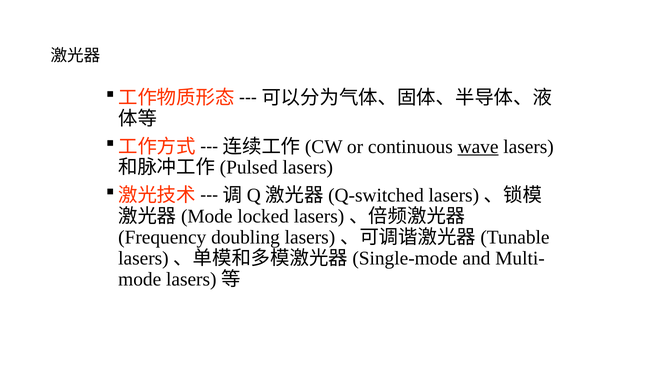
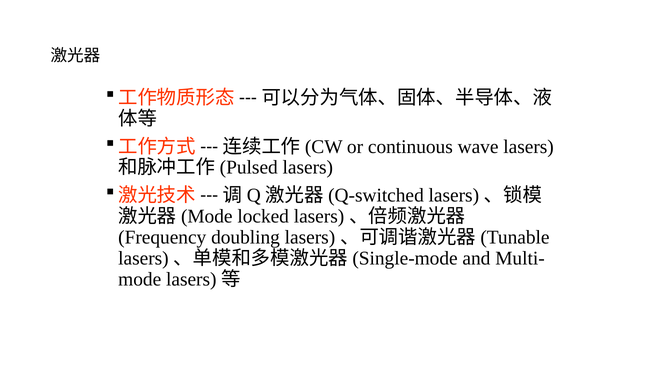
wave underline: present -> none (478, 147)
